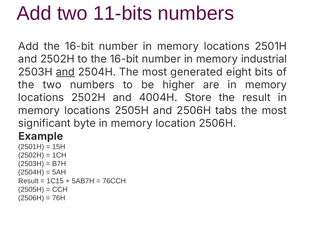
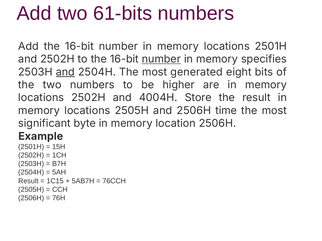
11-bits: 11-bits -> 61-bits (123, 14)
number underline: none -> present (161, 59)
industrial: industrial -> specifies (264, 59)
tabs: tabs -> time (226, 111)
